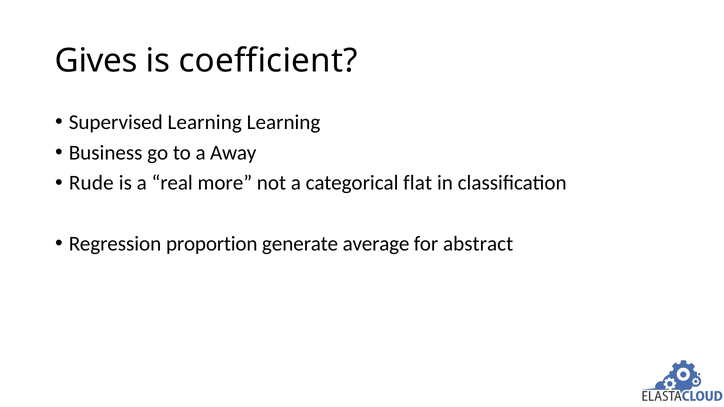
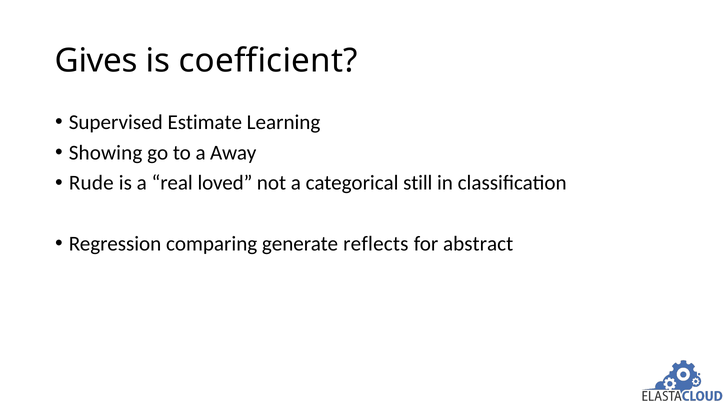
Supervised Learning: Learning -> Estimate (205, 122)
Business: Business -> Showing (106, 153)
more: more -> loved (225, 183)
flat: flat -> still (418, 183)
proportion: proportion -> comparing (212, 244)
average: average -> reflects (376, 244)
